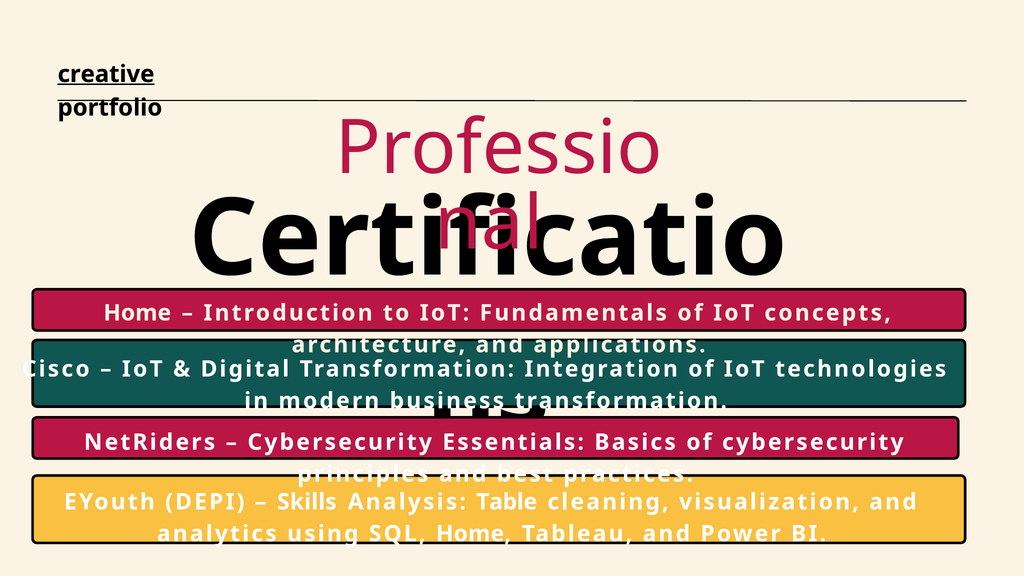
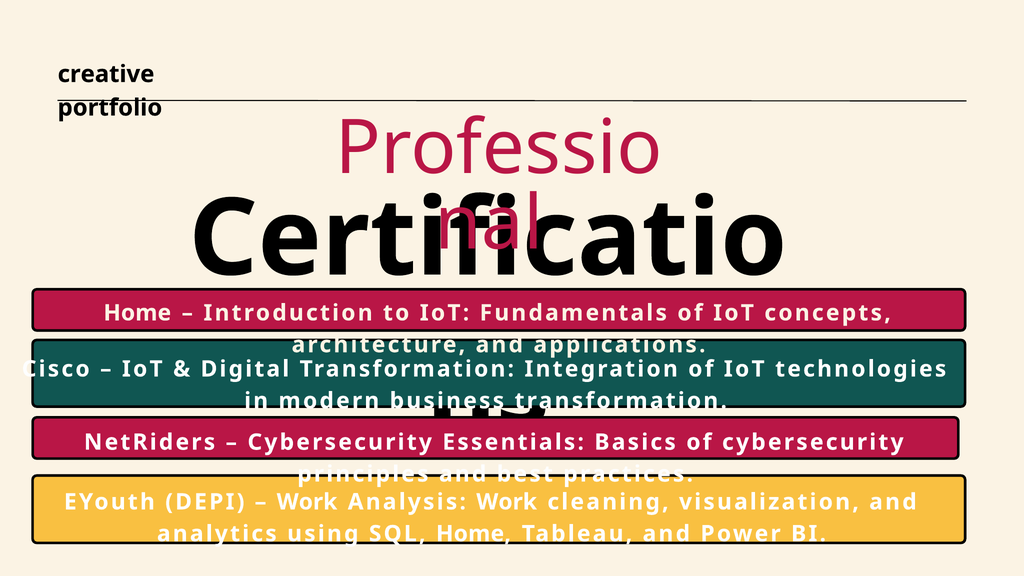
creative underline: present -> none (106, 74)
Skills: Skills -> Work (307, 502)
Analysis Table: Table -> Work (507, 502)
